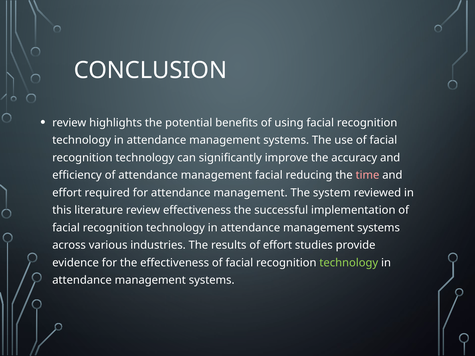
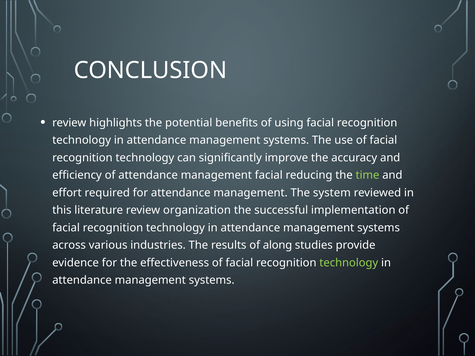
time colour: pink -> light green (367, 175)
review effectiveness: effectiveness -> organization (197, 210)
of effort: effort -> along (278, 245)
